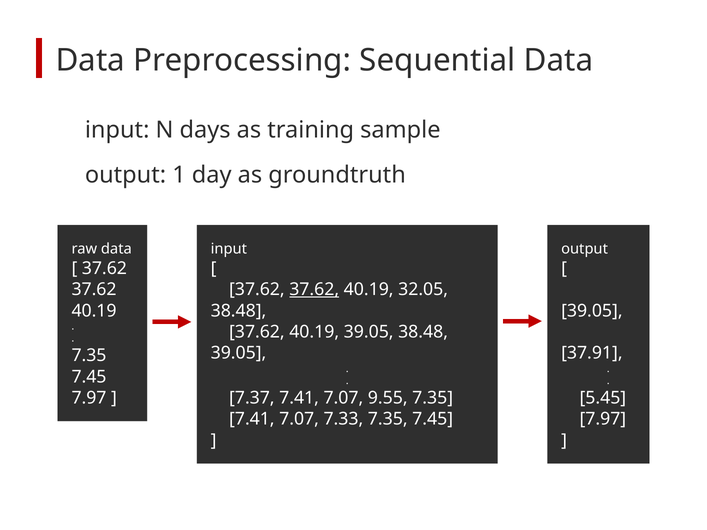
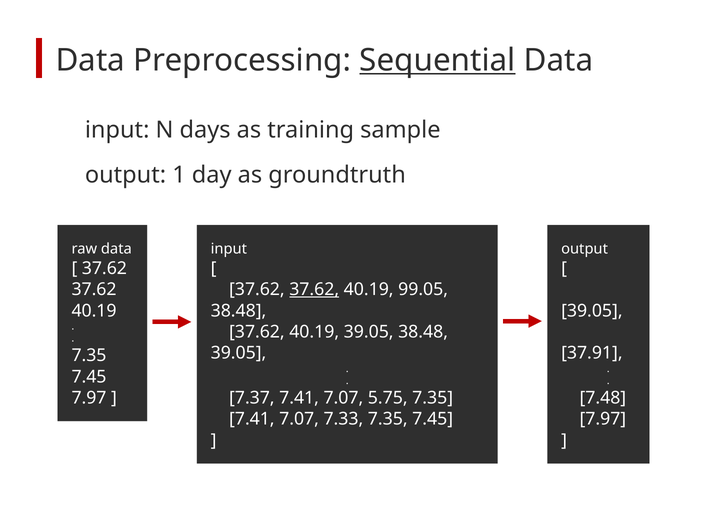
Sequential underline: none -> present (437, 60)
32.05: 32.05 -> 99.05 (423, 290)
9.55: 9.55 -> 5.75 (388, 398)
5.45: 5.45 -> 7.48 (603, 398)
